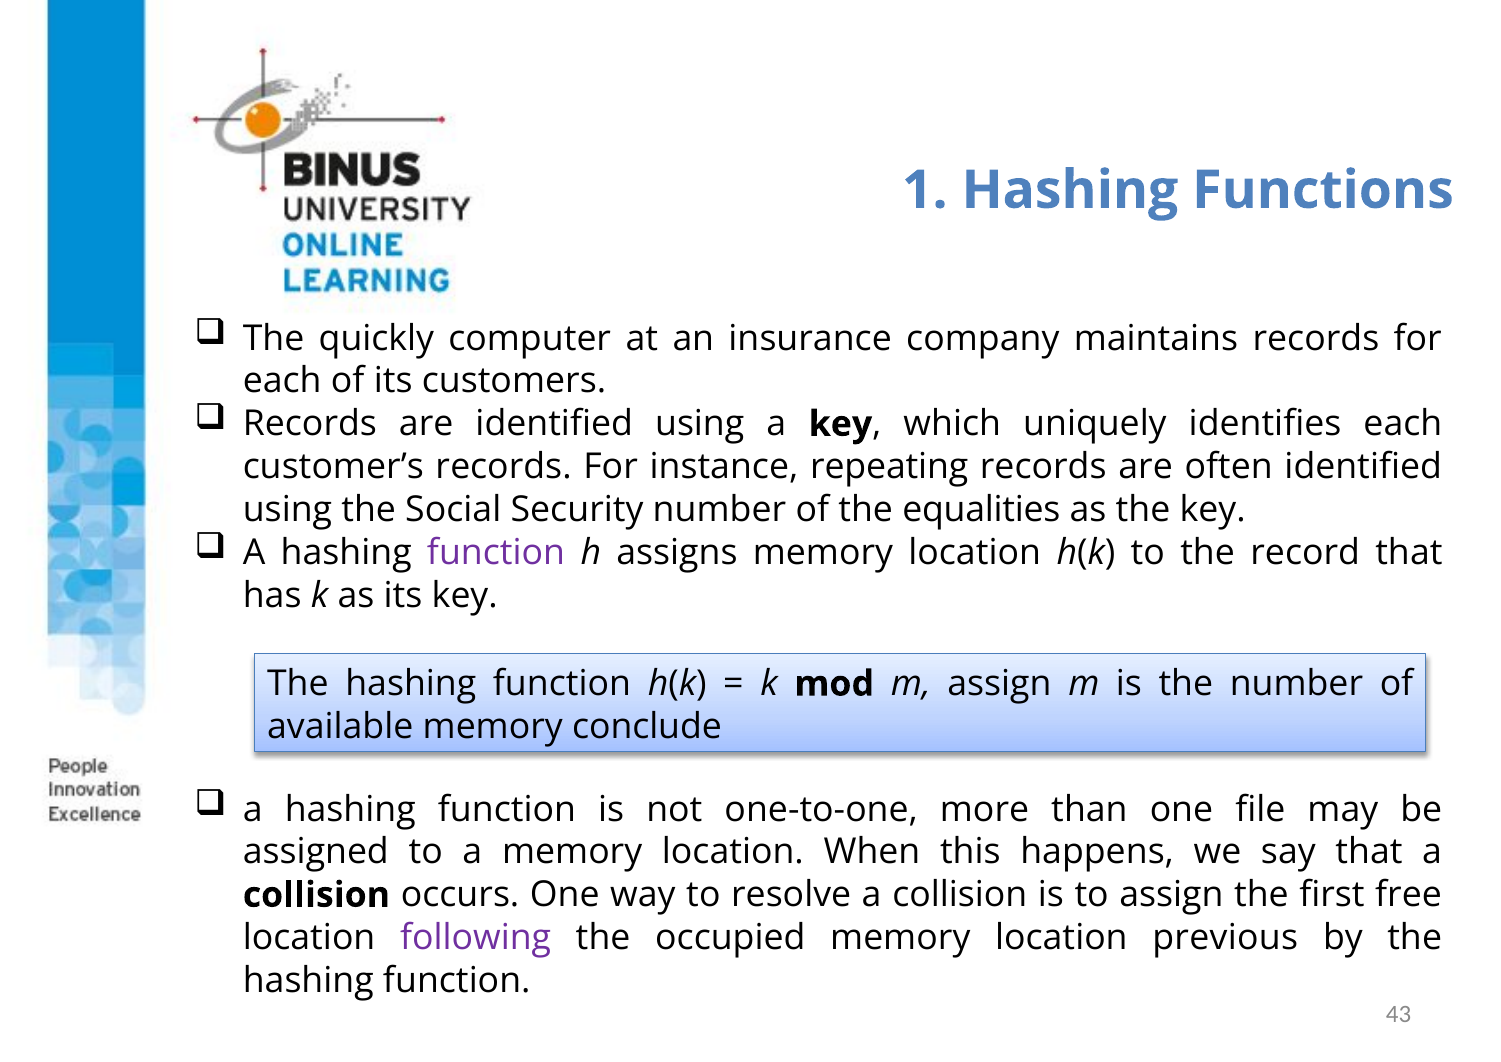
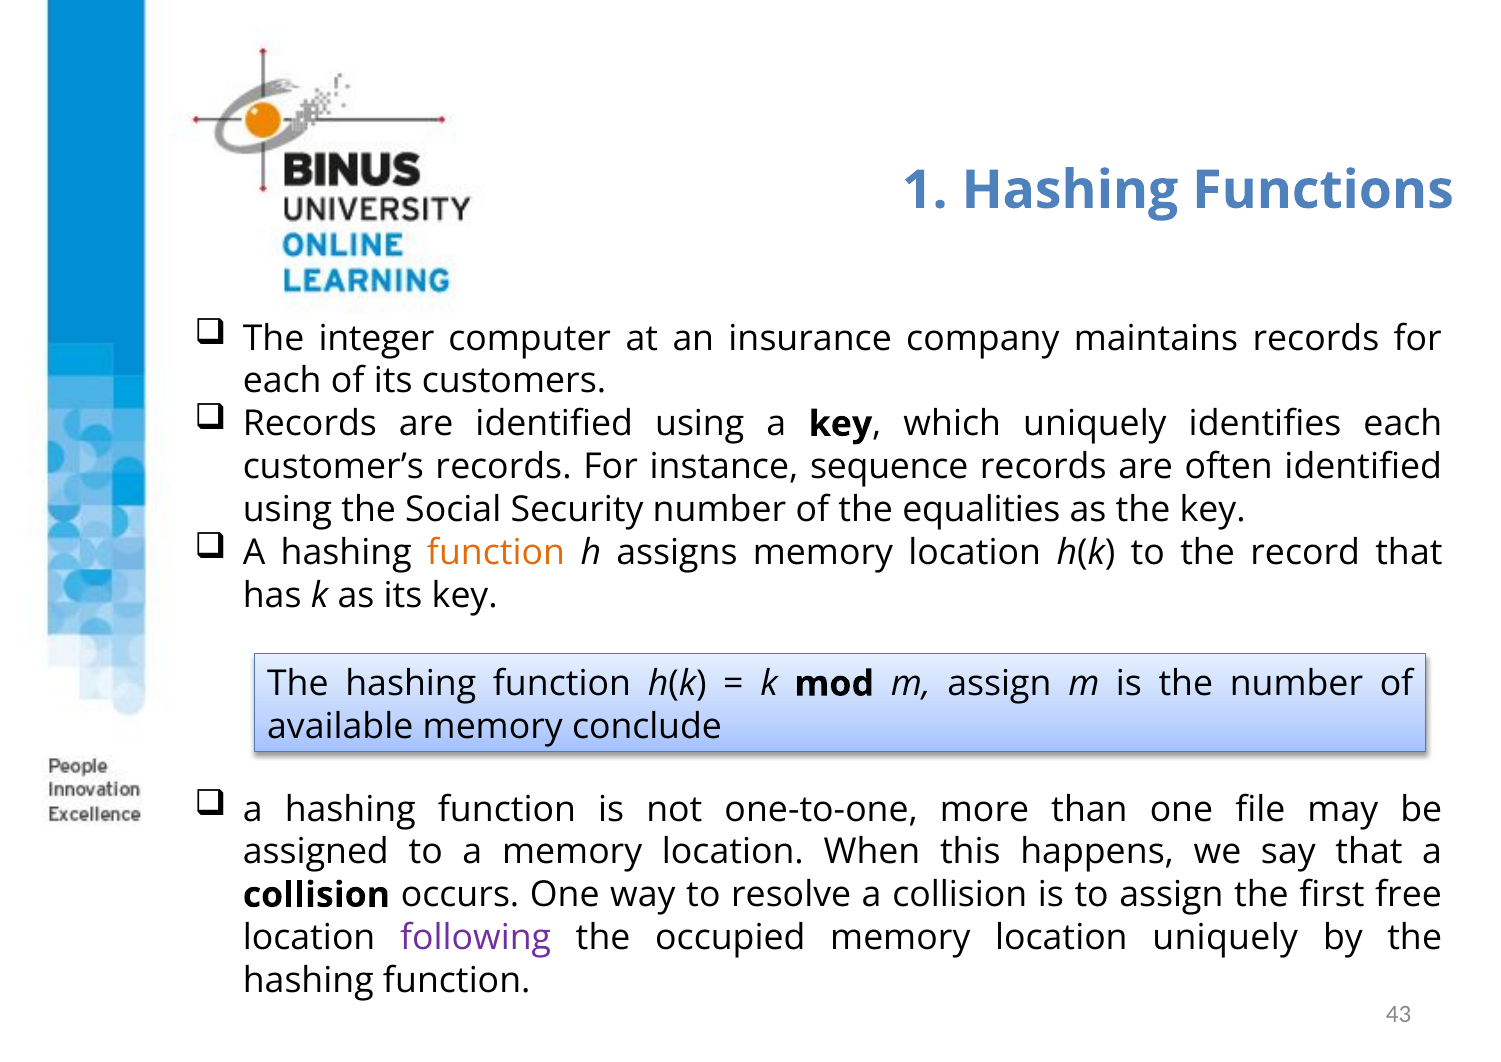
quickly: quickly -> integer (377, 338)
repeating: repeating -> sequence (889, 467)
function colour: purple -> orange (496, 552)
location previous: previous -> uniquely (1225, 938)
